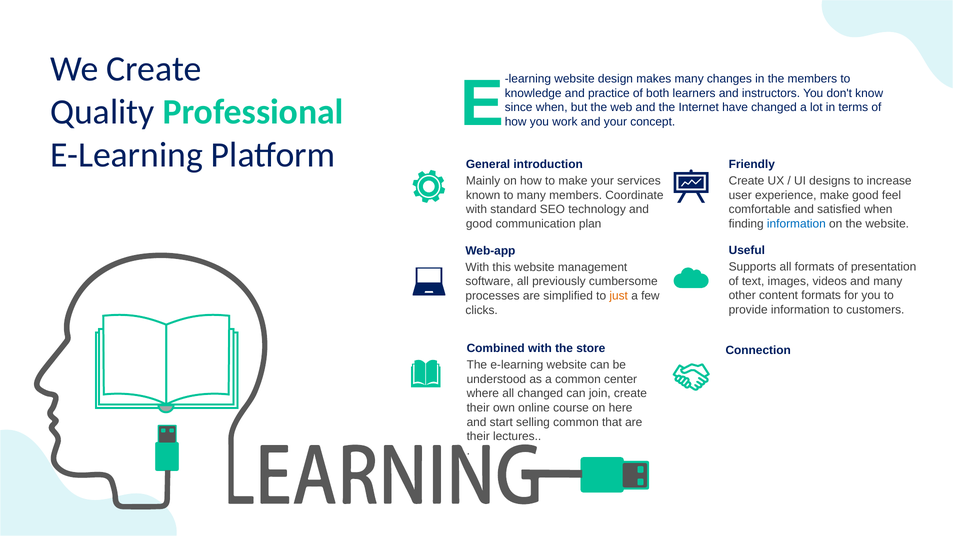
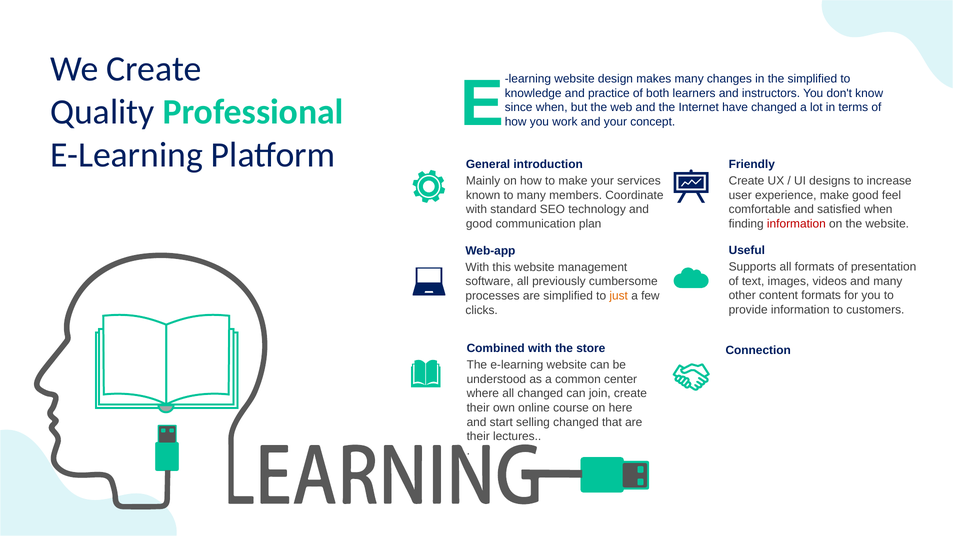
the members: members -> simplified (812, 79)
information colour: blue -> red (796, 224)
selling common: common -> changed (576, 422)
